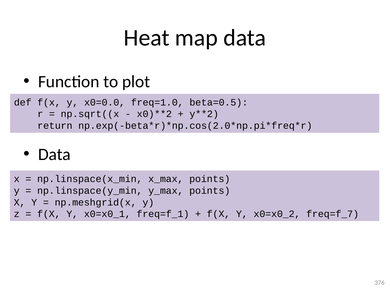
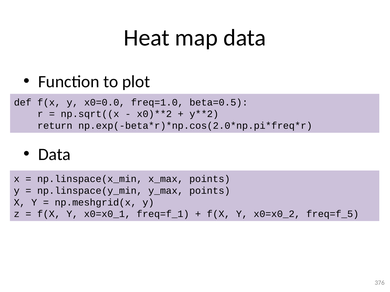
freq=f_7: freq=f_7 -> freq=f_5 (333, 214)
